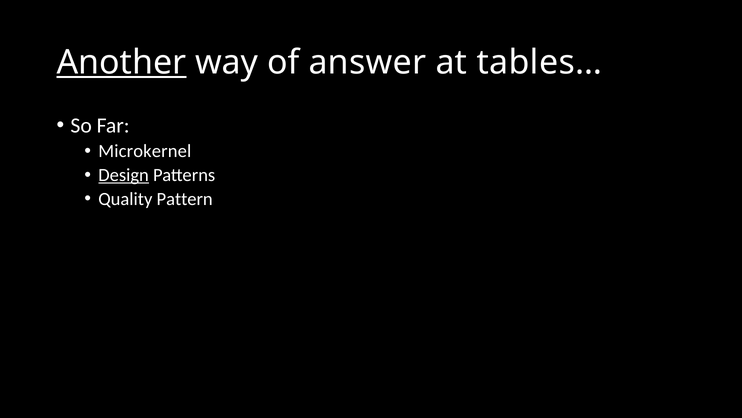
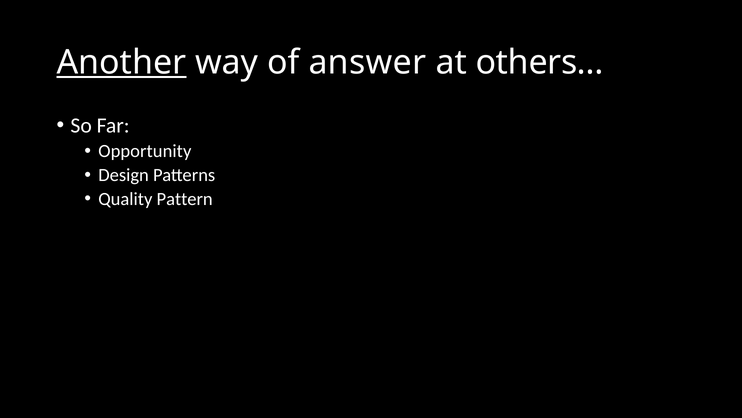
tables…: tables… -> others… (540, 62)
Microkernel: Microkernel -> Opportunity (145, 151)
Design underline: present -> none (124, 175)
